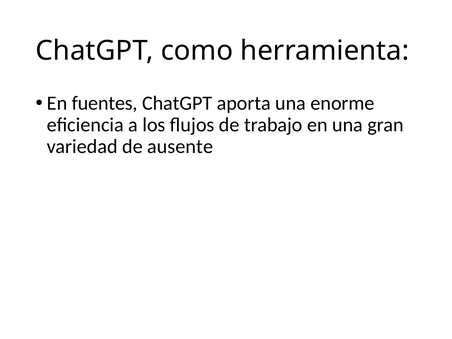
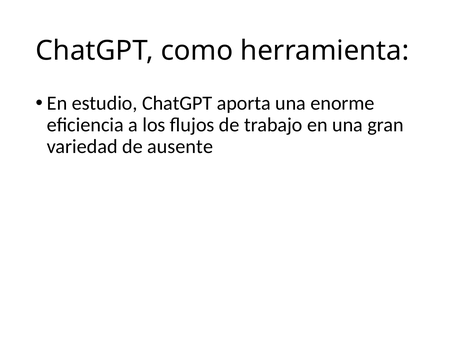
fuentes: fuentes -> estudio (105, 103)
